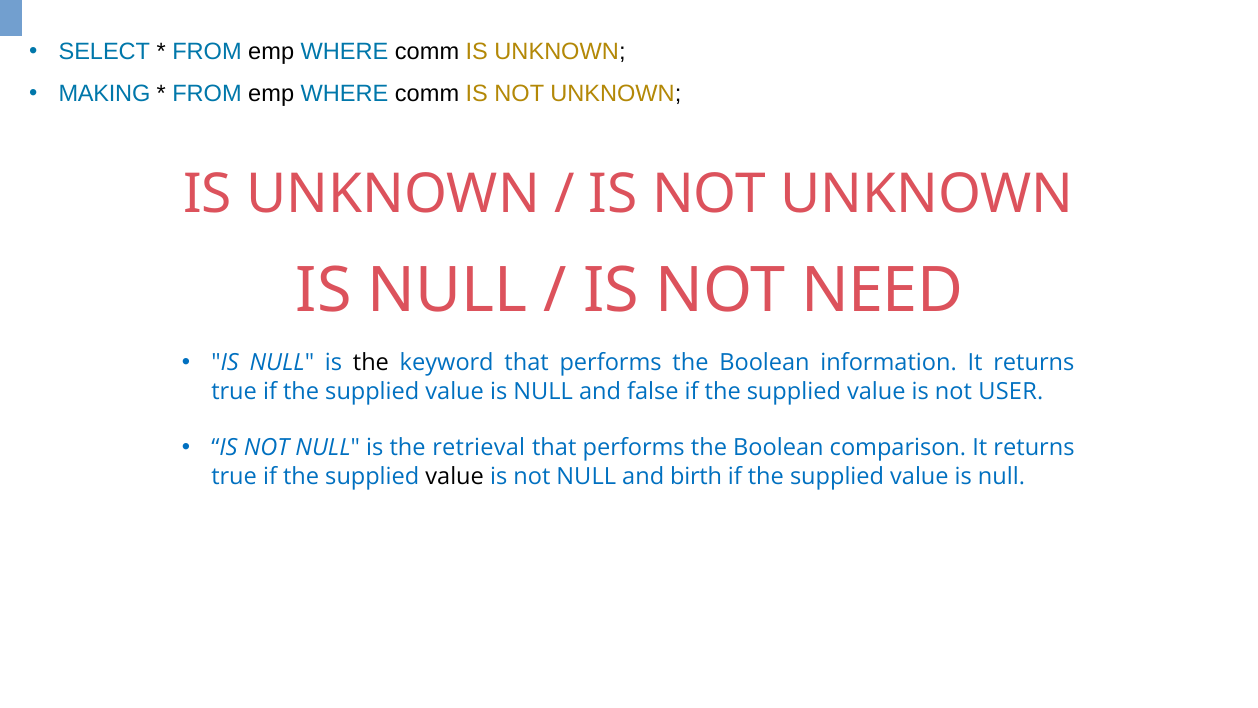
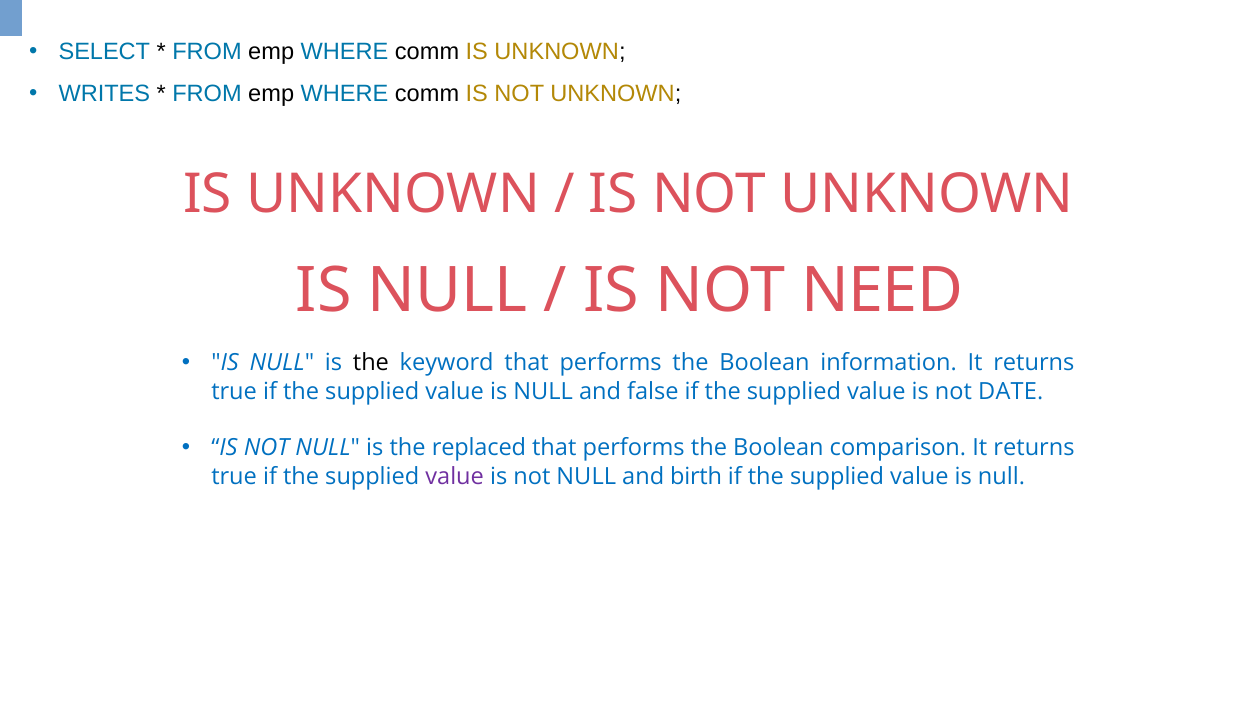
MAKING: MAKING -> WRITES (104, 94)
USER: USER -> DATE (1011, 391)
retrieval: retrieval -> replaced (479, 448)
value colour: black -> purple (455, 476)
